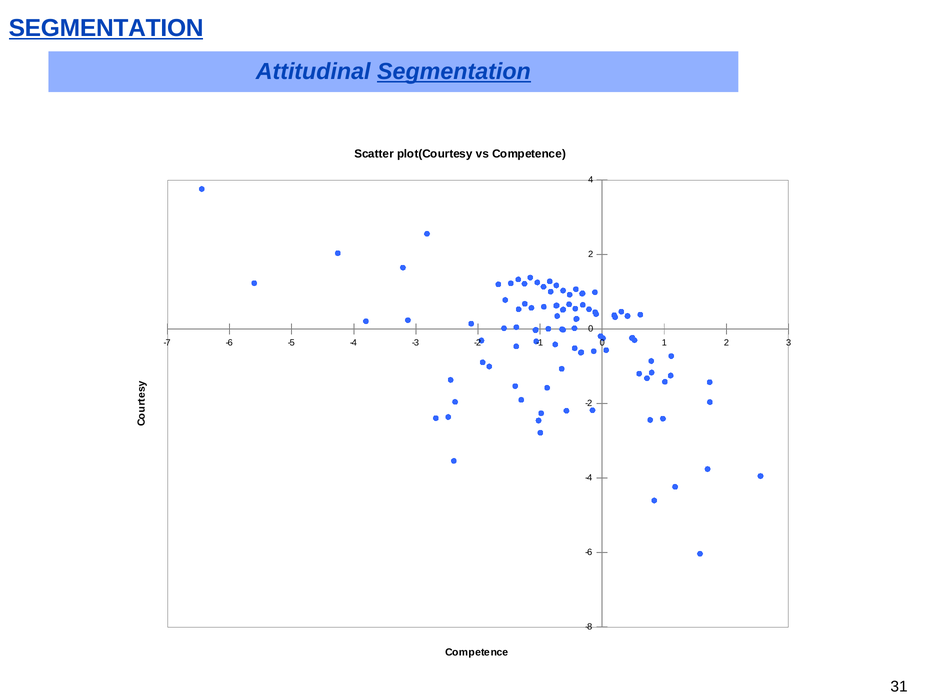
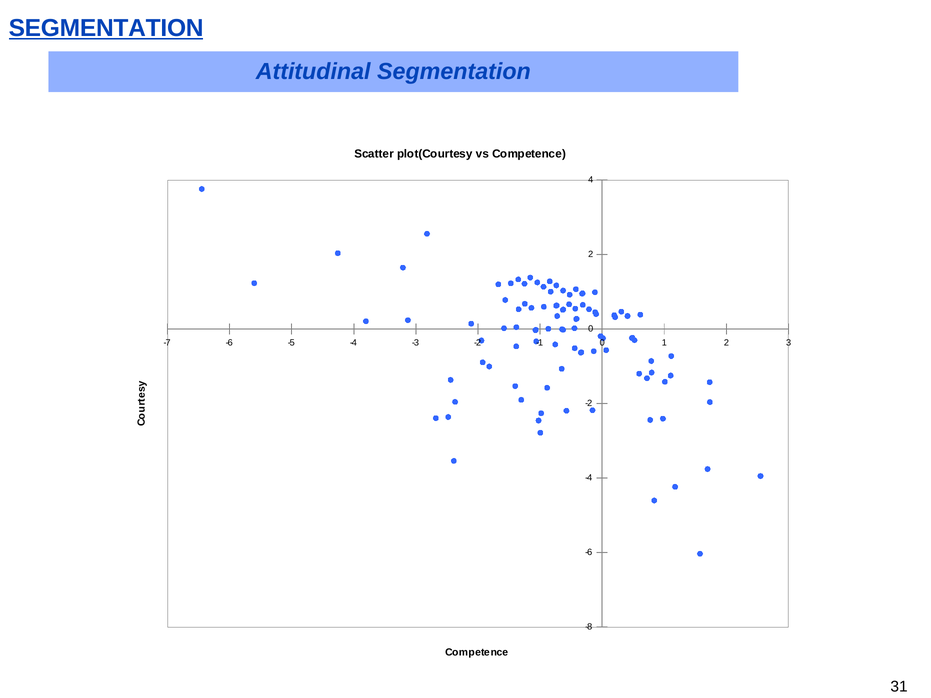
Segmentation underline: present -> none (454, 72)
